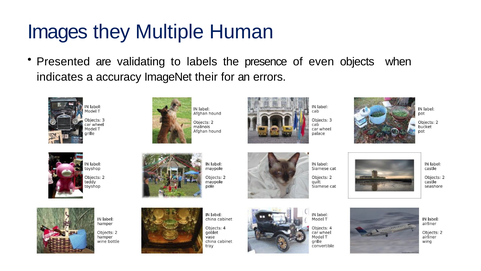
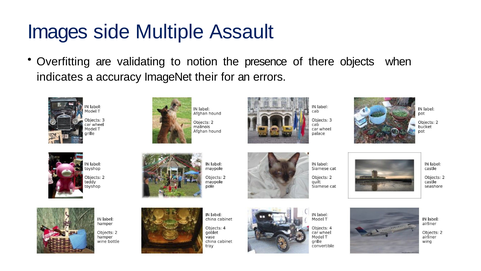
they: they -> side (112, 32)
Human: Human -> Assault (242, 32)
Presented: Presented -> Overfitting (63, 62)
labels: labels -> notion (202, 62)
even: even -> there (321, 62)
